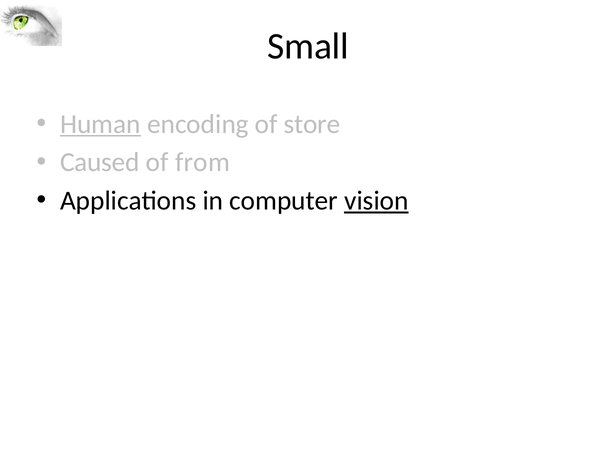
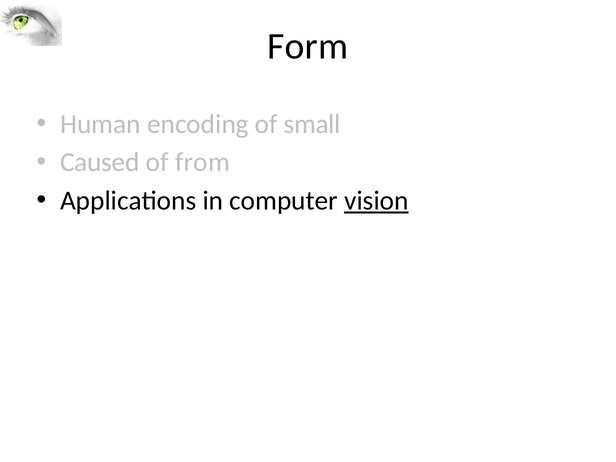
Small: Small -> Form (308, 46)
Human underline: present -> none (100, 124)
store: store -> small (312, 124)
